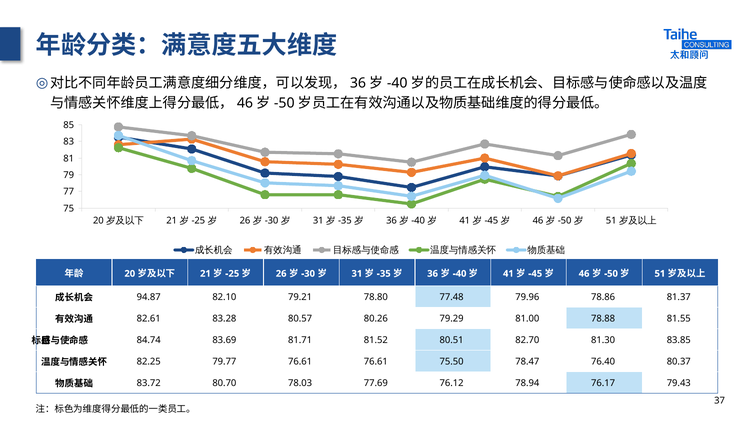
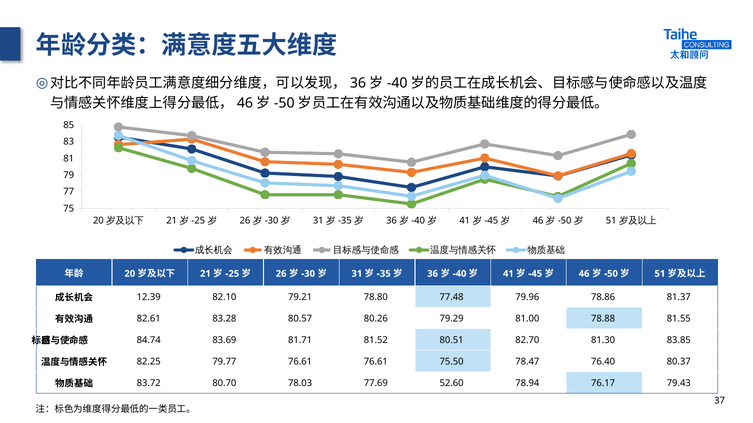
94.87: 94.87 -> 12.39 (149, 298)
76.12: 76.12 -> 52.60 (452, 384)
